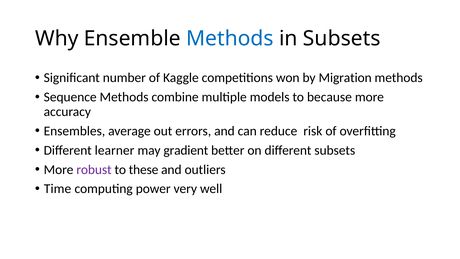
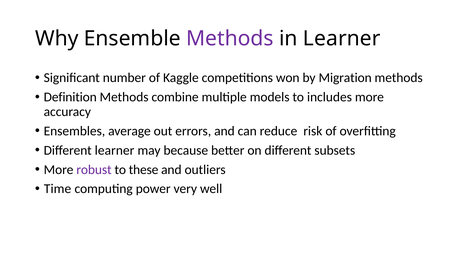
Methods colour: blue -> purple (230, 39)
in Subsets: Subsets -> Learner (342, 39)
Sequence: Sequence -> Definition (70, 97)
because: because -> includes (329, 97)
gradient: gradient -> because (186, 150)
